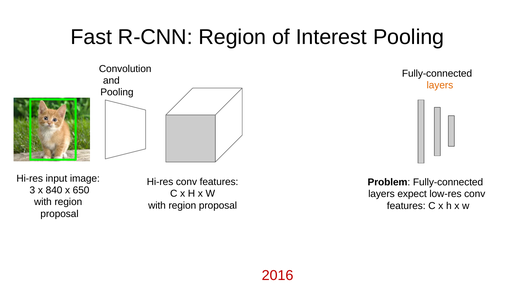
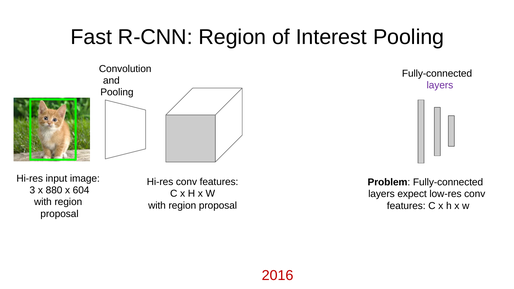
layers colour: orange -> purple (440, 85)
840: 840 -> 880 (54, 190)
650: 650 -> 604 (81, 190)
